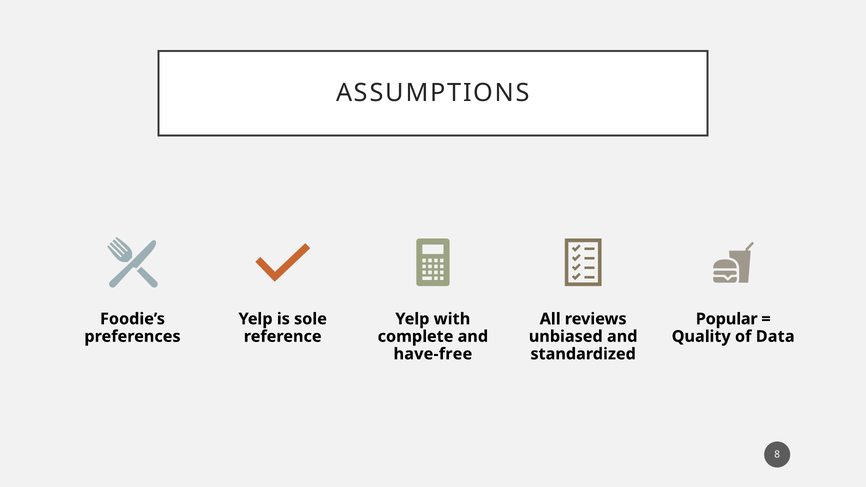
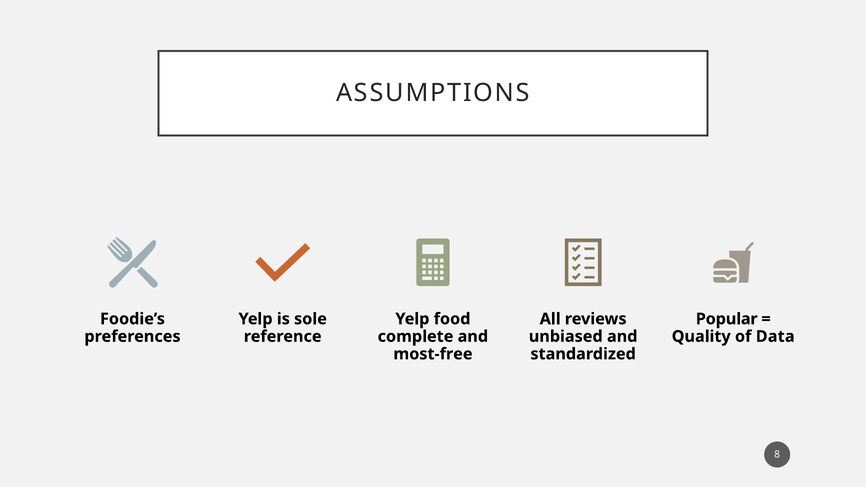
with: with -> food (452, 319)
have-free: have-free -> most-free (433, 354)
